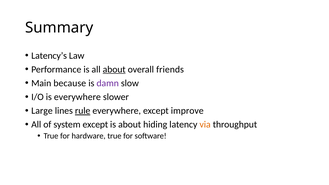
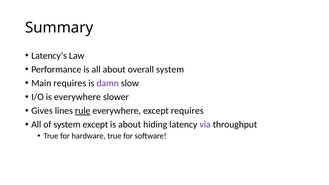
about underline: present -> none (114, 69)
overall friends: friends -> system (170, 69)
Main because: because -> requires (70, 83)
Large: Large -> Gives (42, 111)
except improve: improve -> requires (187, 111)
via colour: orange -> purple (205, 125)
